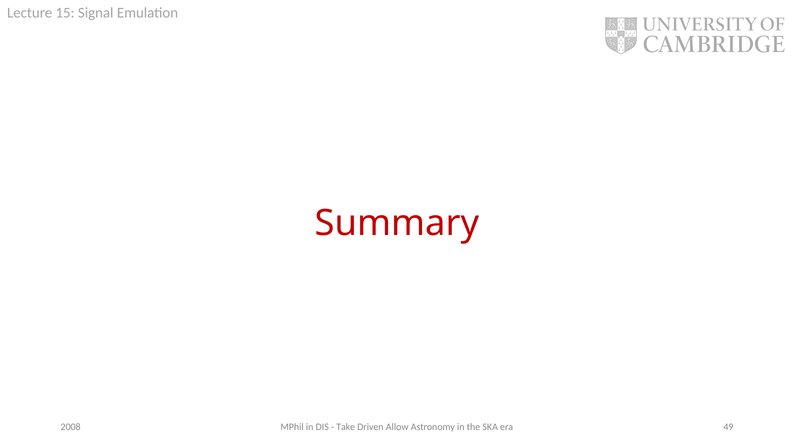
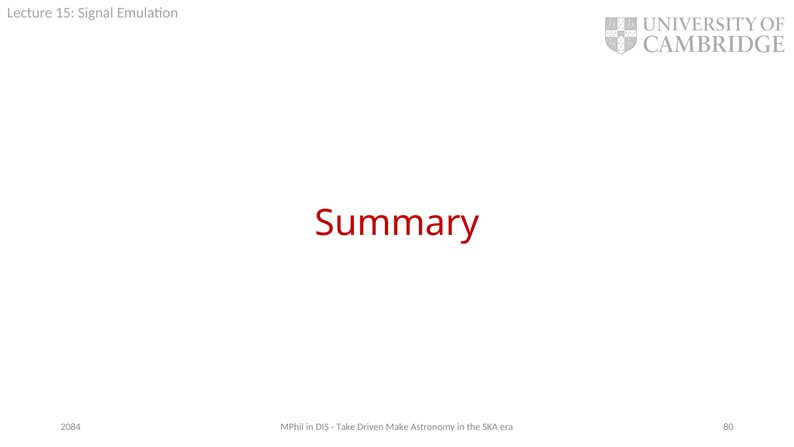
Allow: Allow -> Make (397, 426)
49: 49 -> 80 (728, 426)
2008: 2008 -> 2084 (71, 427)
